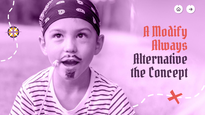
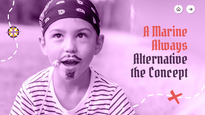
Modify: Modify -> Marine (170, 32)
